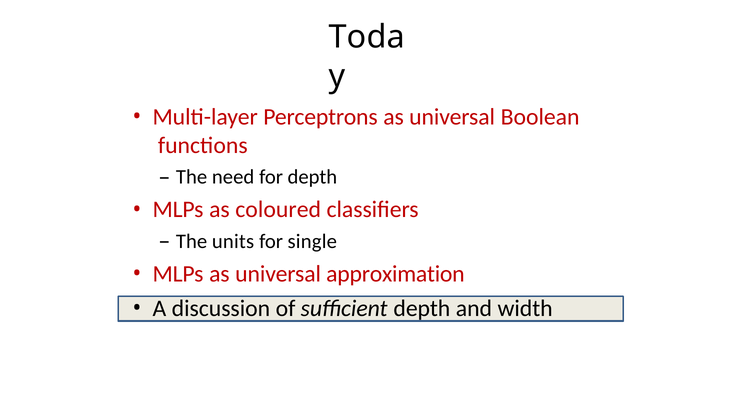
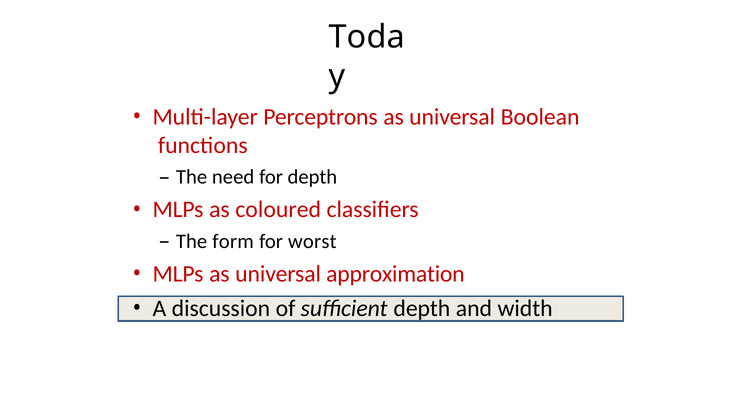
units: units -> form (233, 242)
single: single -> worst (312, 242)
